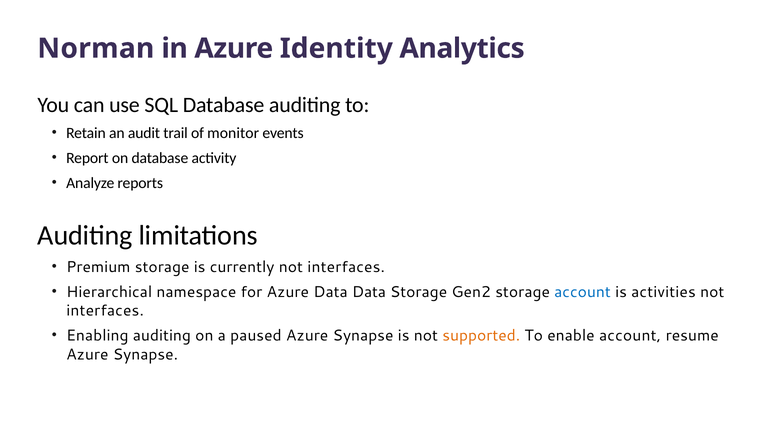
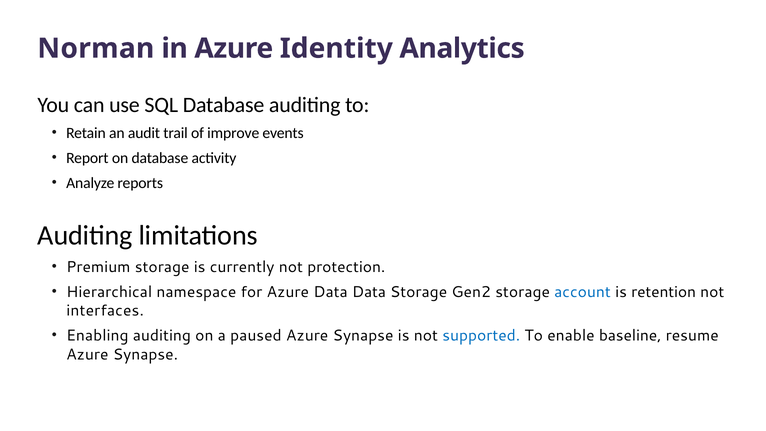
monitor: monitor -> improve (233, 133)
currently not interfaces: interfaces -> protection (346, 267)
activities: activities -> retention (664, 292)
supported colour: orange -> blue (481, 336)
enable account: account -> baseline (630, 336)
